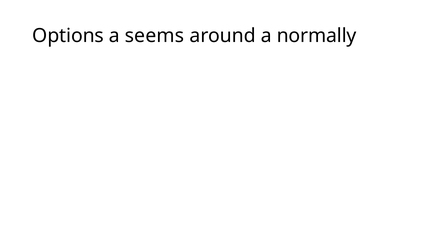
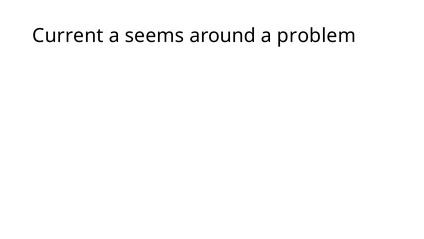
Options: Options -> Current (68, 36)
normally: normally -> problem (316, 36)
